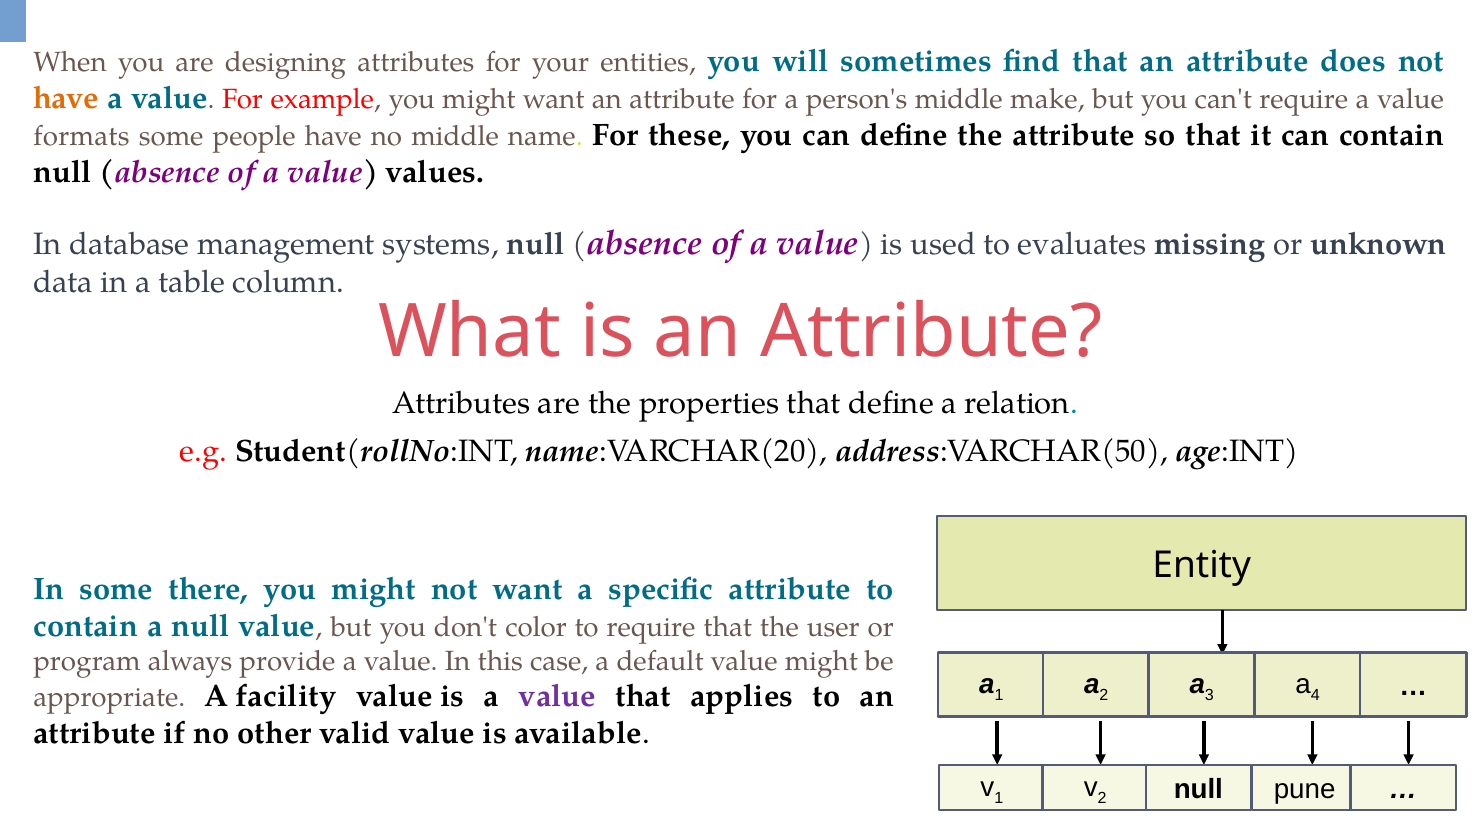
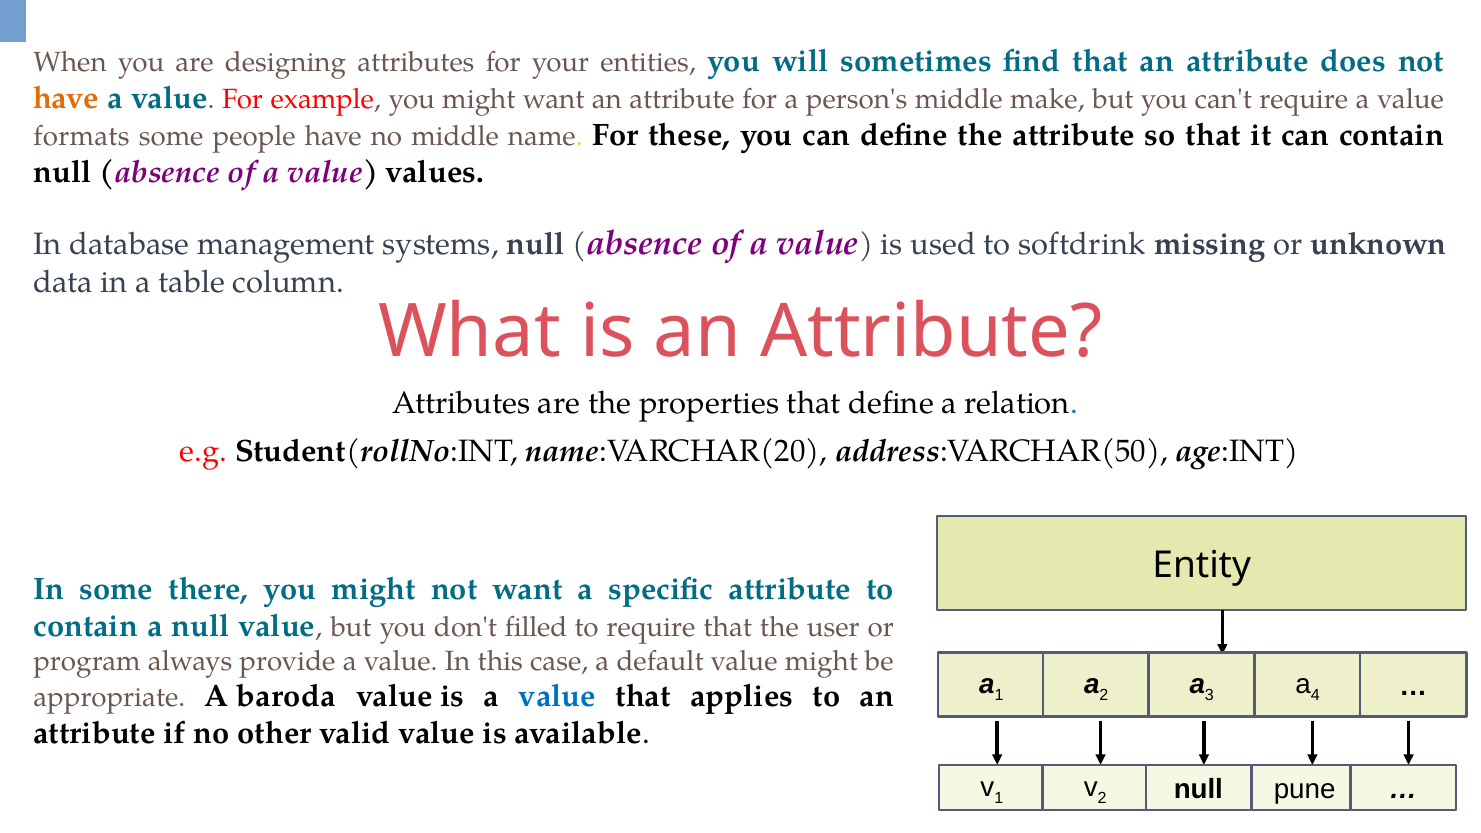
evaluates: evaluates -> softdrink (1082, 244)
color: color -> filled (536, 627)
facility: facility -> baroda (286, 697)
value colour: purple -> blue (557, 697)
